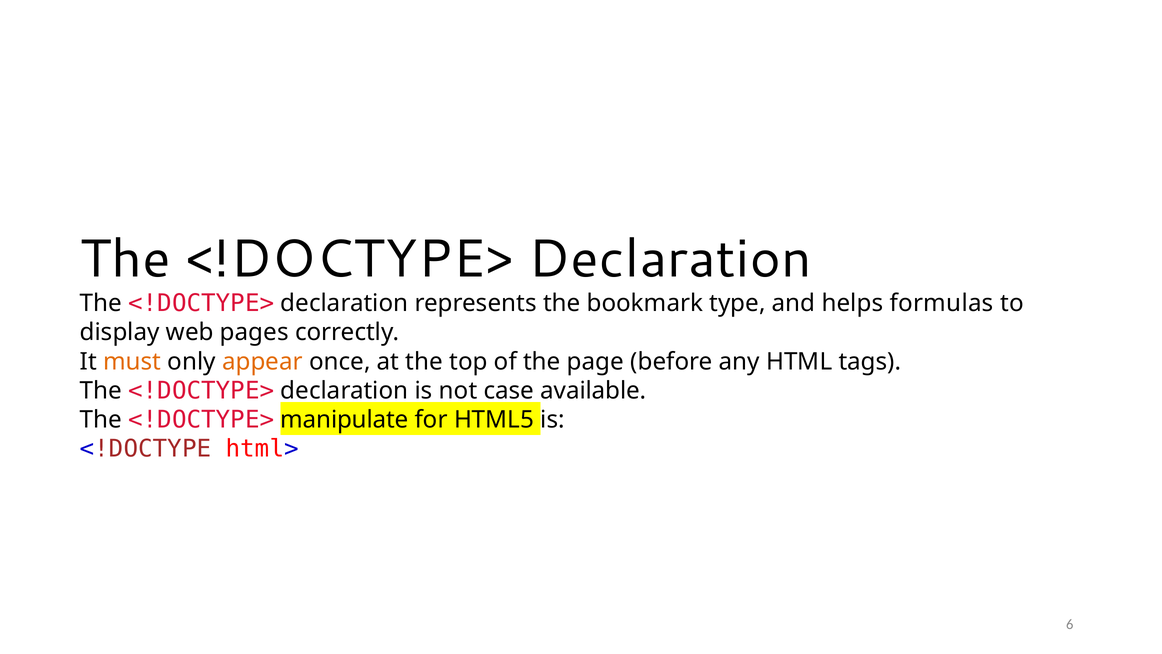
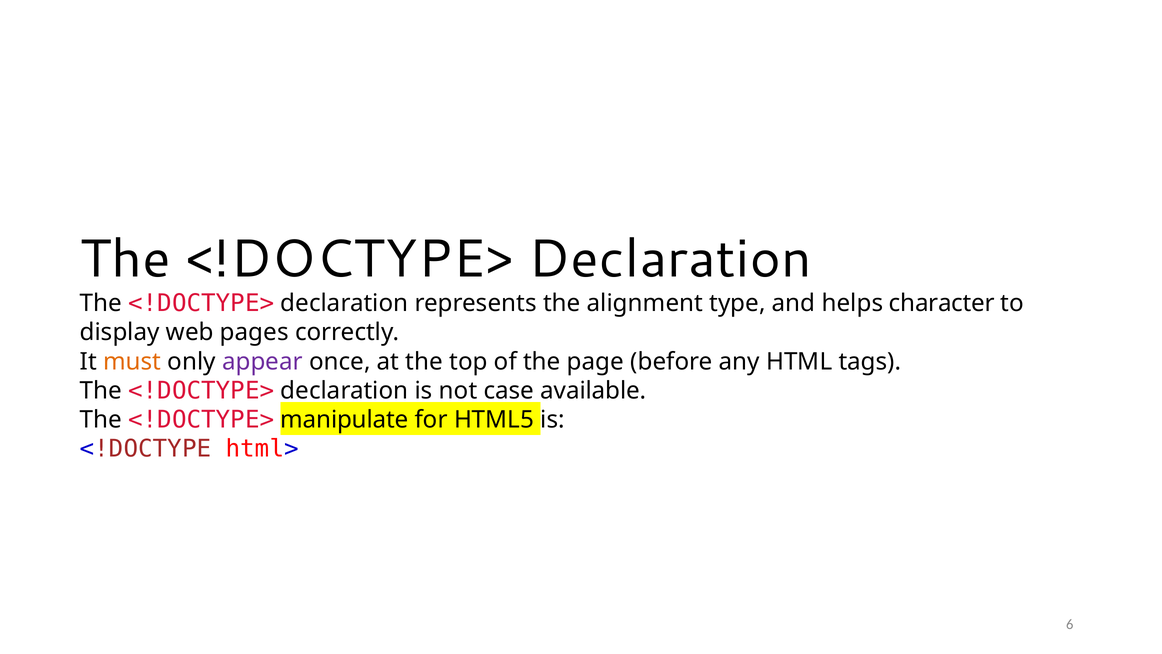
bookmark: bookmark -> alignment (645, 303)
formulas: formulas -> character (942, 303)
appear colour: orange -> purple (262, 361)
